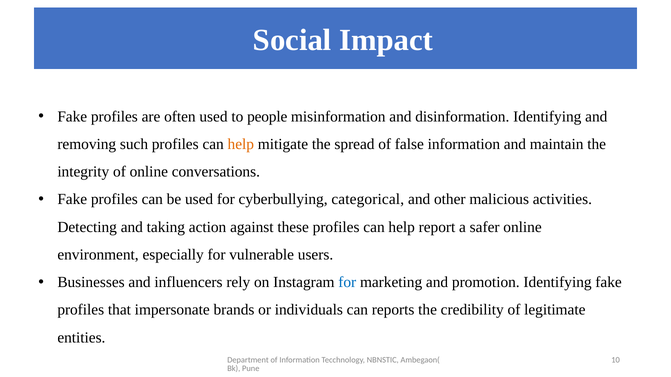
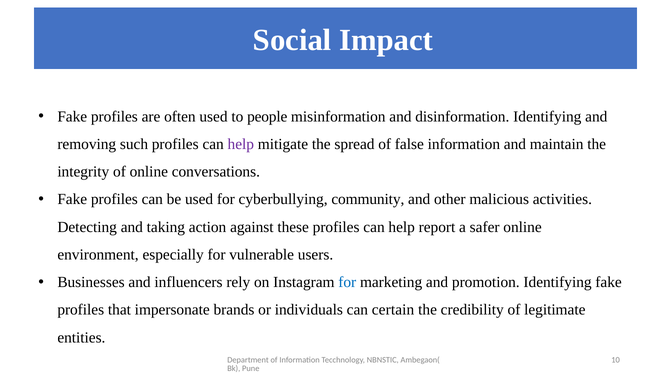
help colour: orange -> purple (241, 144)
categorical: categorical -> community (368, 200)
reports: reports -> certain (393, 310)
